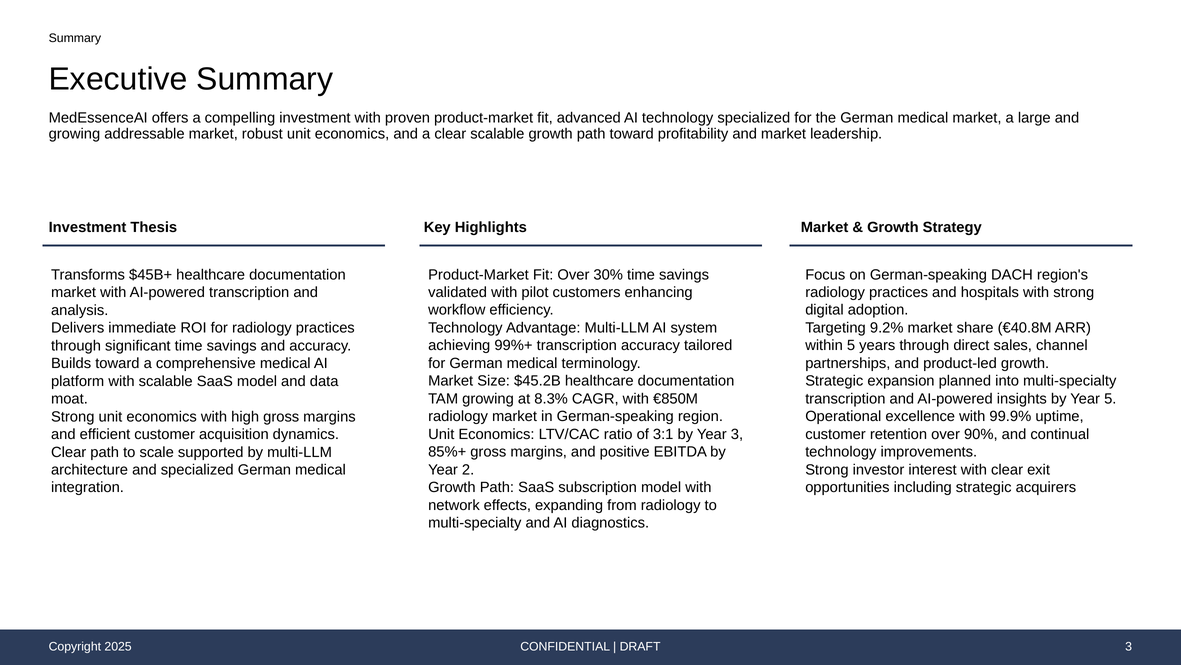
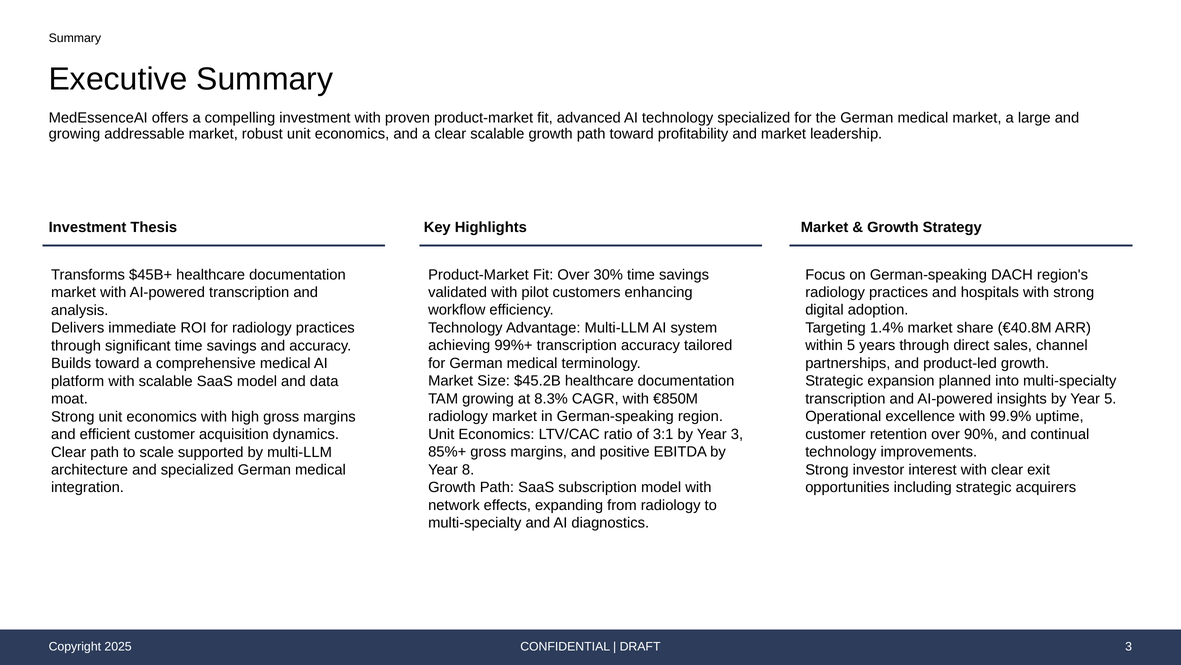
9.2%: 9.2% -> 1.4% (887, 327)
2: 2 -> 8 (468, 469)
